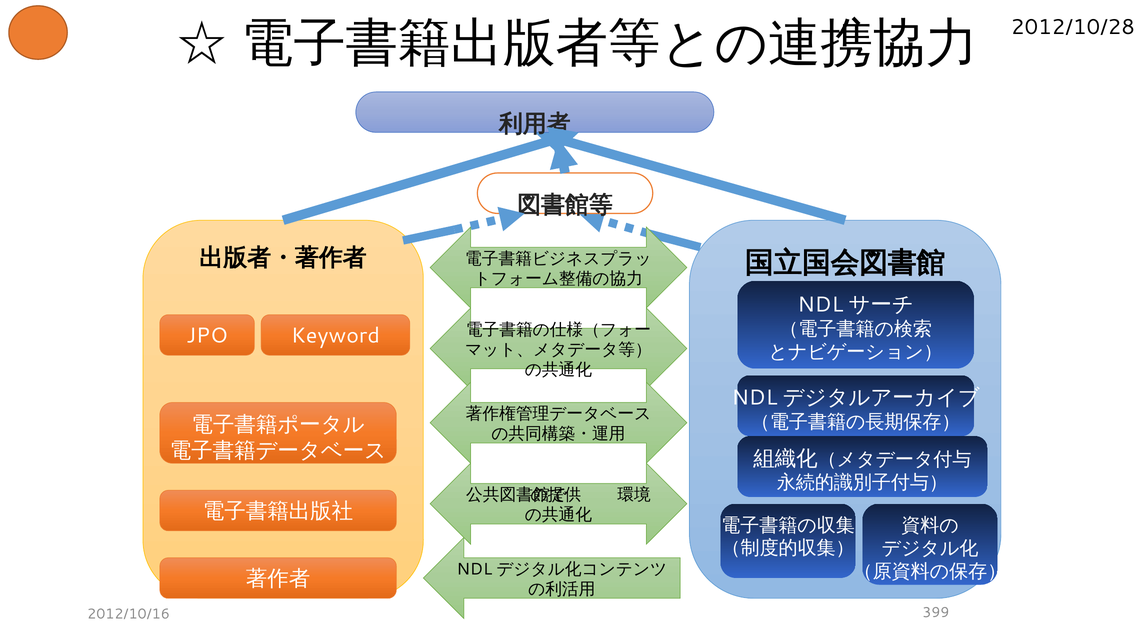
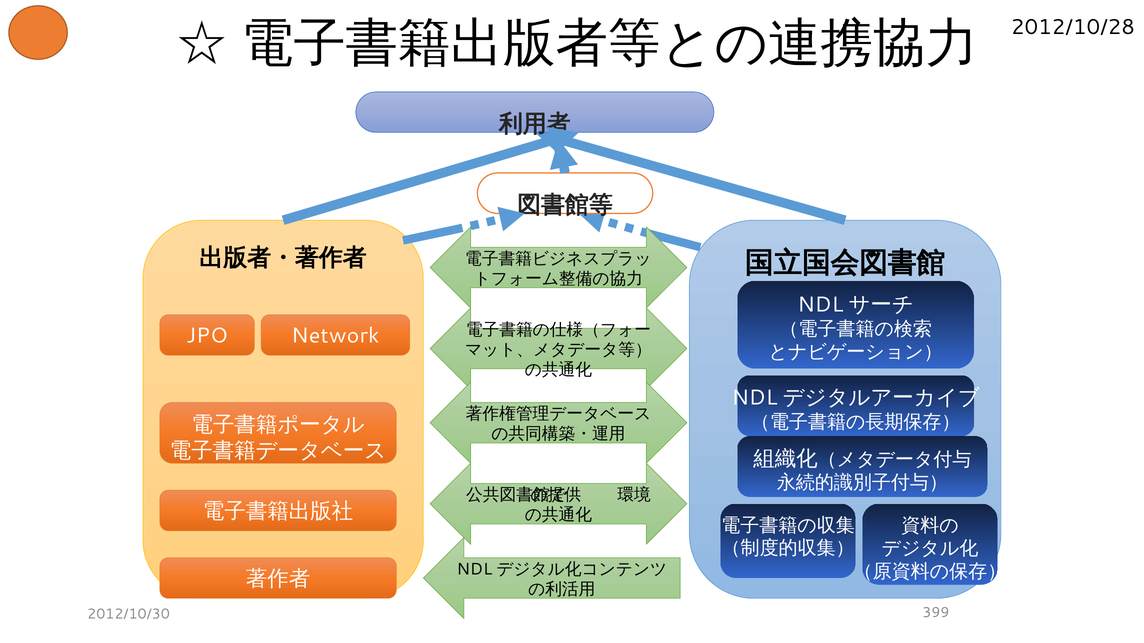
Keyword: Keyword -> Network (335, 336)
2012/10/16: 2012/10/16 -> 2012/10/30 (129, 615)
